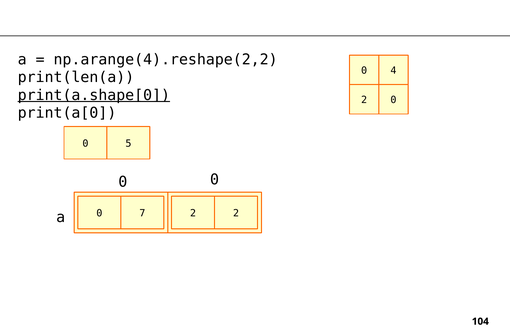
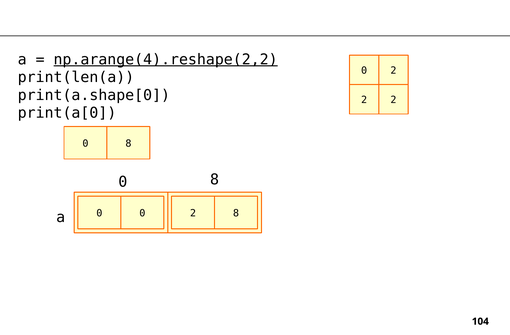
np.arange(4).reshape(2,2 underline: none -> present (166, 59)
4: 4 -> 2 (393, 71)
print(a.shape[0 underline: present -> none (94, 95)
0: 0 -> 2 (393, 100)
5: 5 -> 8 (128, 143)
0: 0 -> 8 (215, 180)
0 7: 7 -> 0 (142, 213)
2 2: 2 -> 8 (236, 213)
